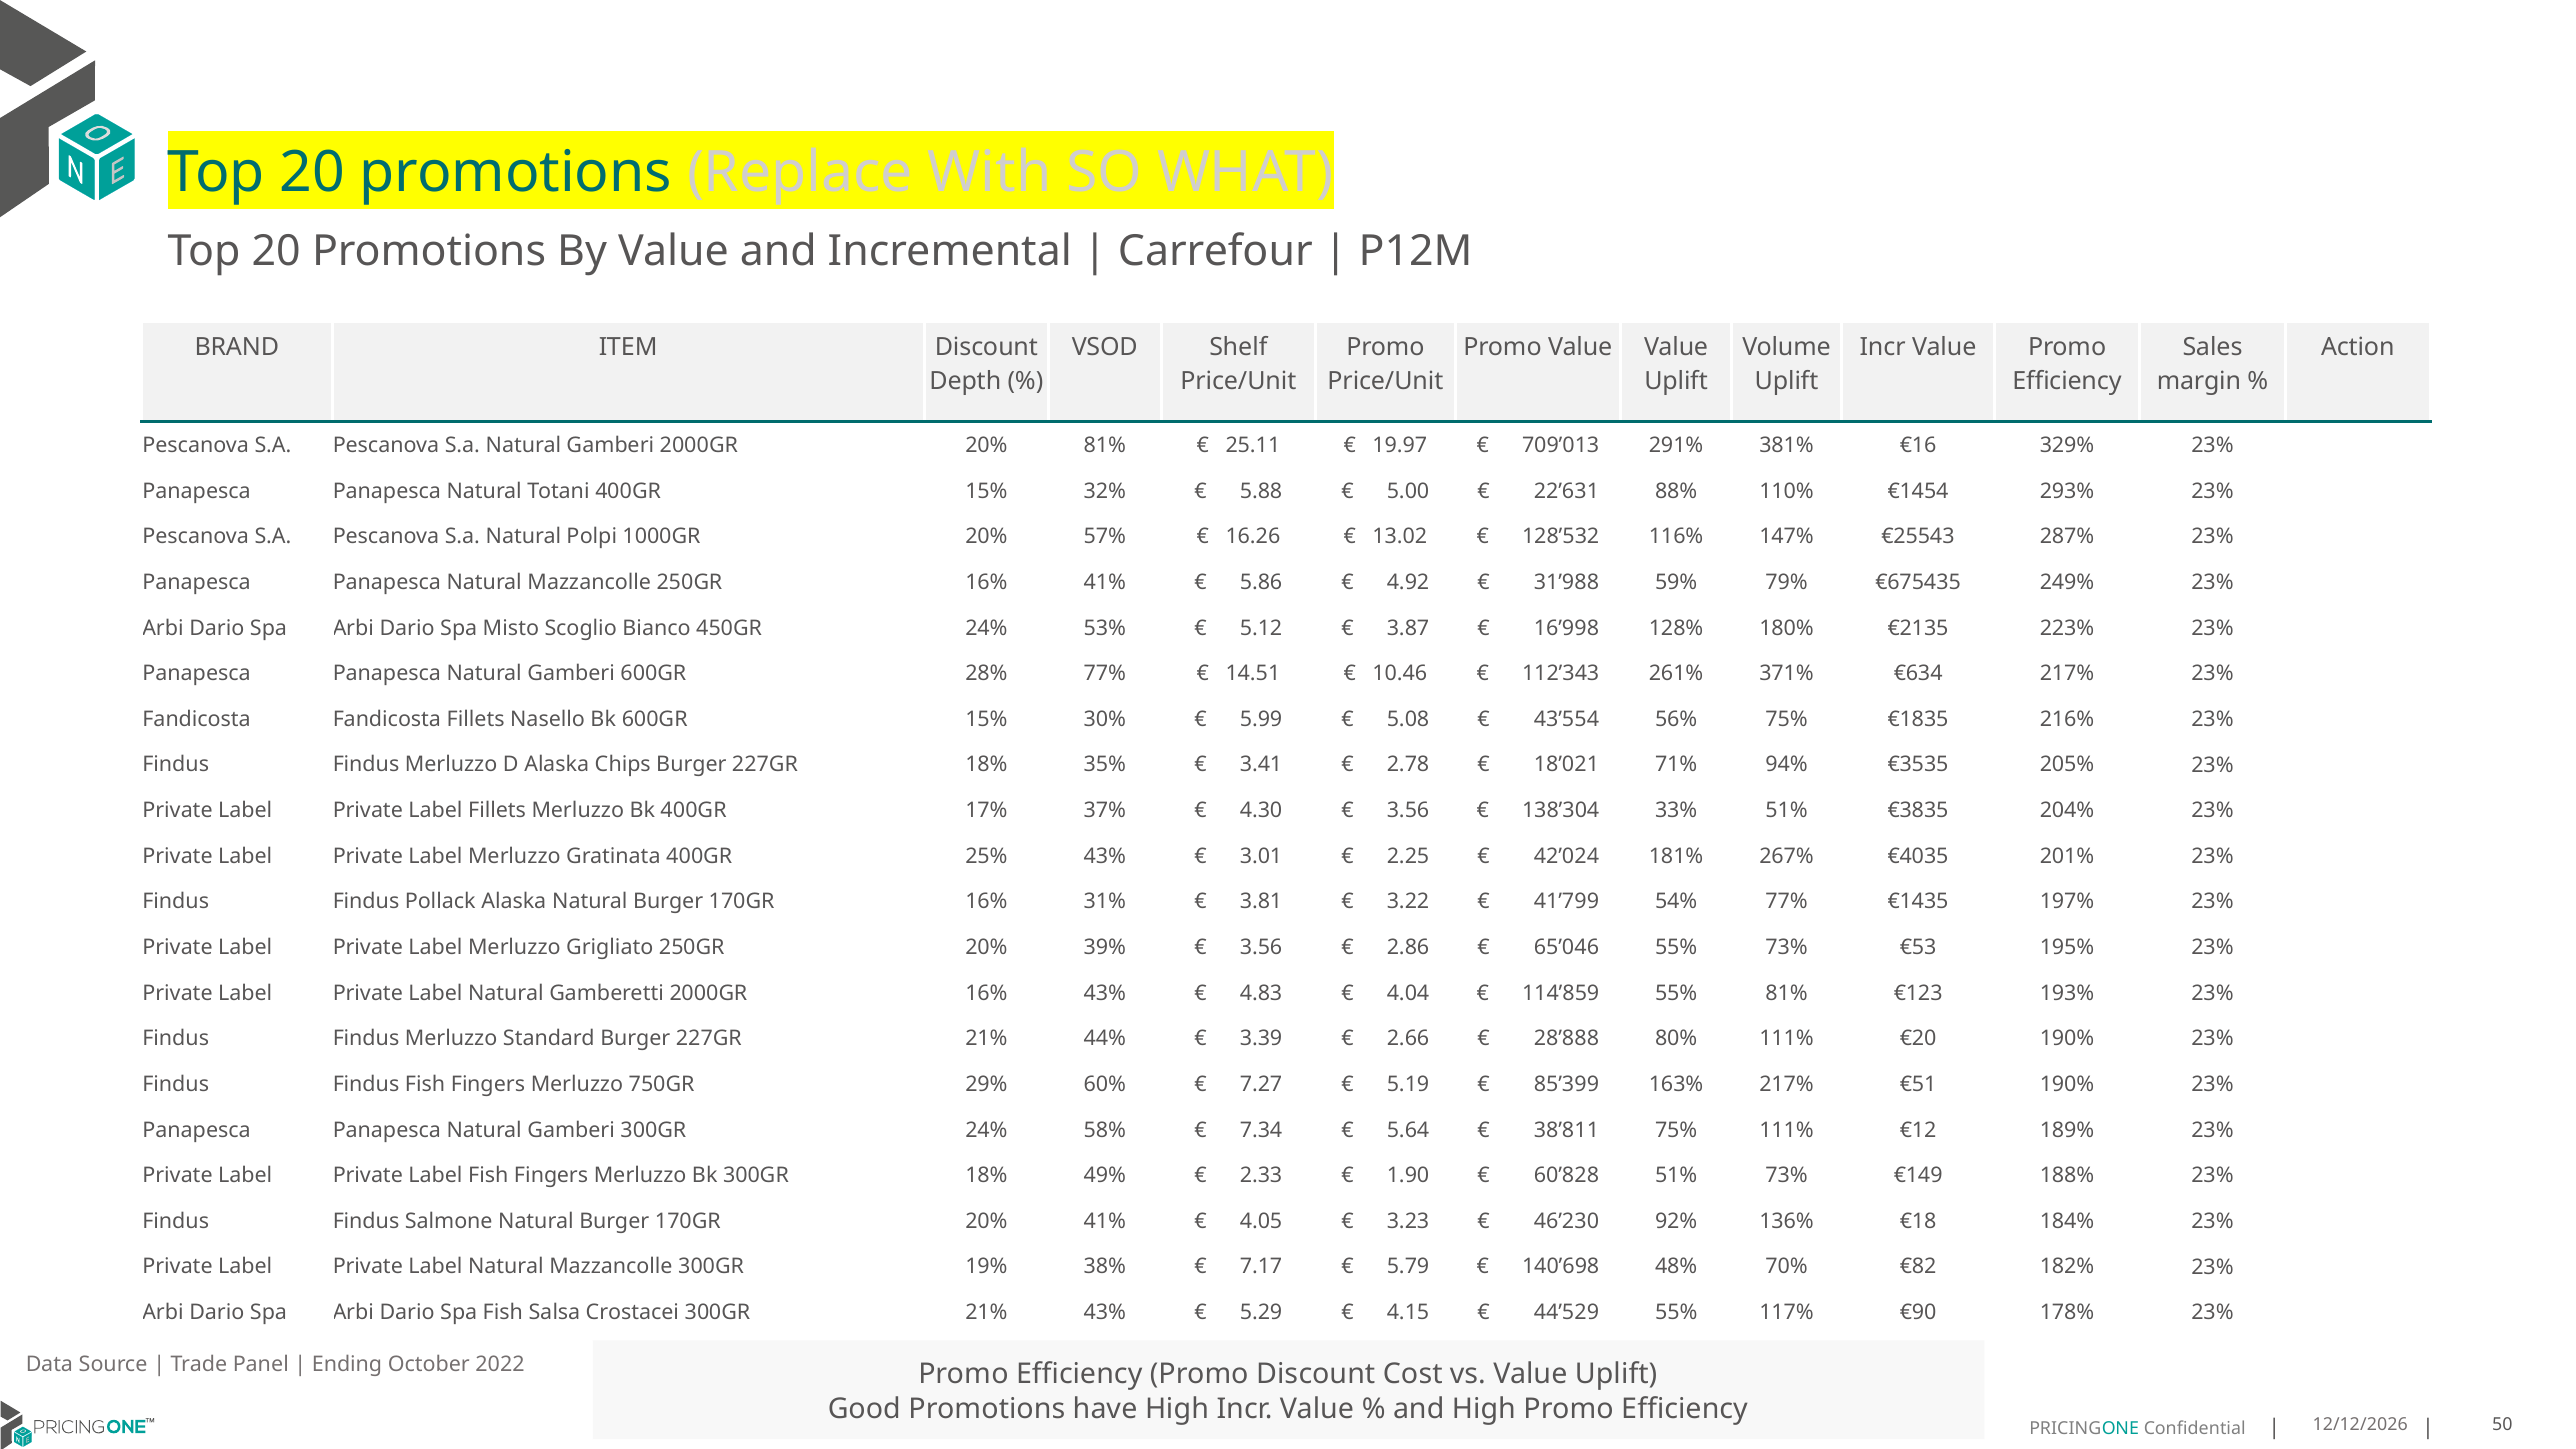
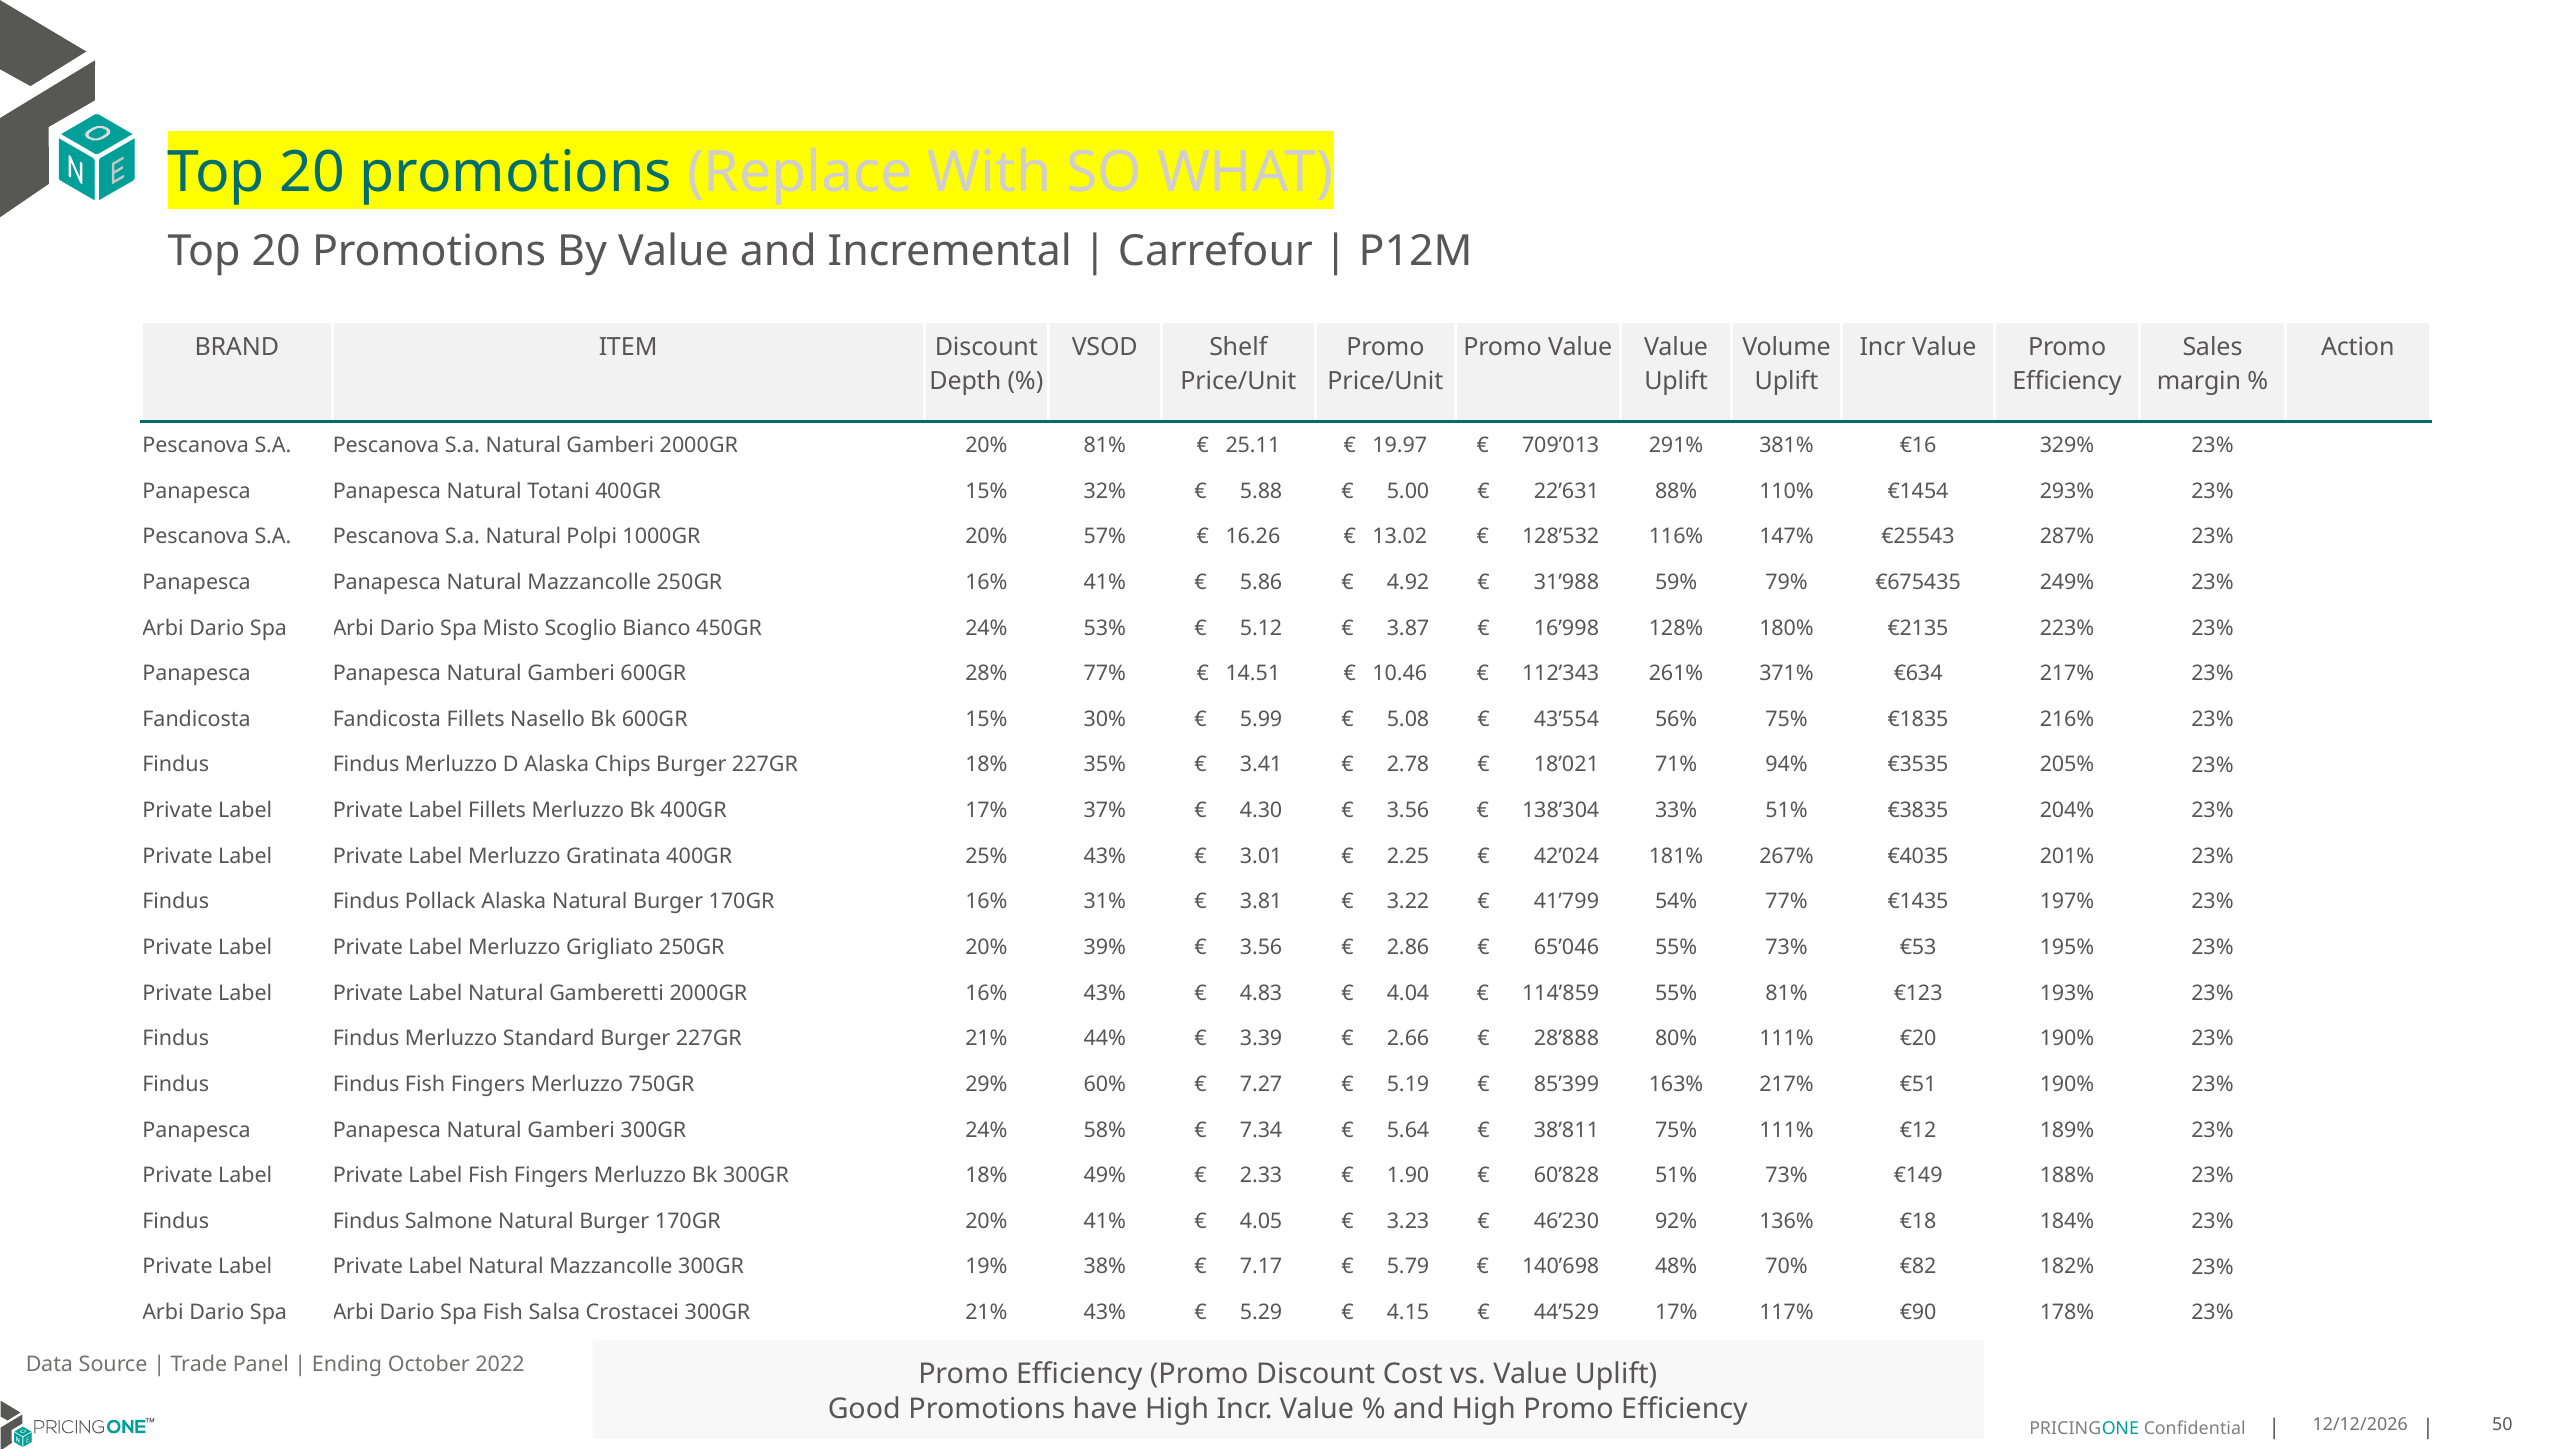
44’529 55%: 55% -> 17% (1676, 1313)
